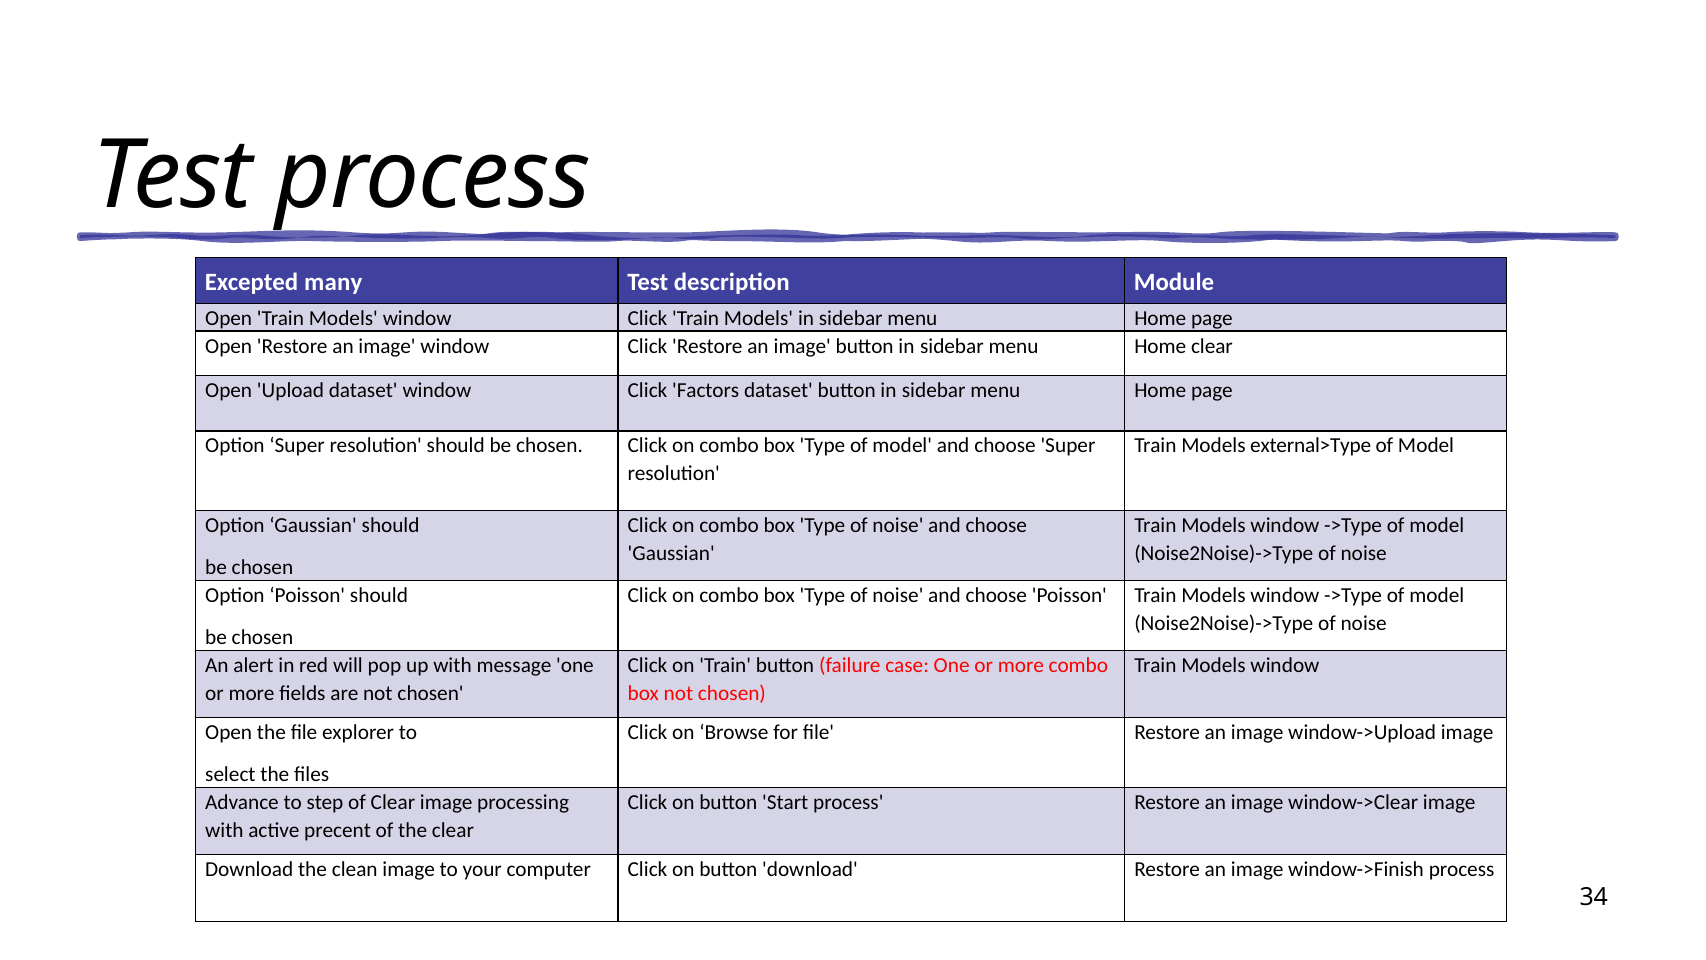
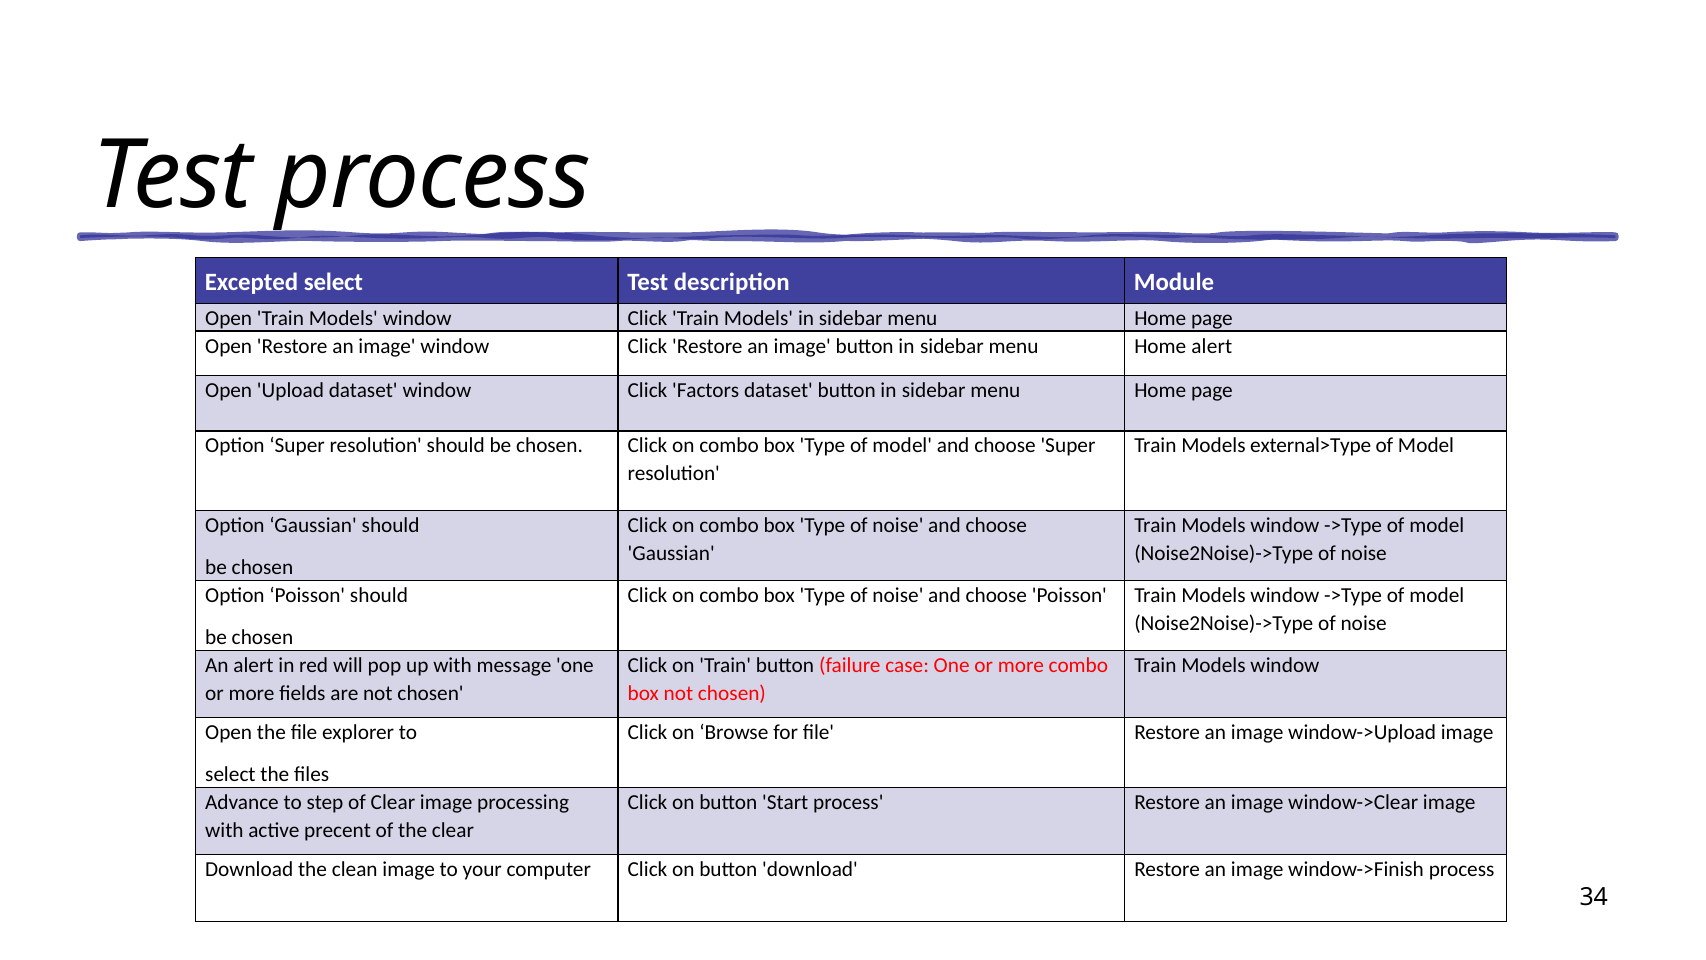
Excepted many: many -> select (333, 282)
Home clear: clear -> alert (1212, 346)
